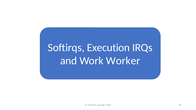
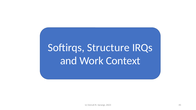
Execution: Execution -> Structure (108, 48)
Worker: Worker -> Context (123, 61)
